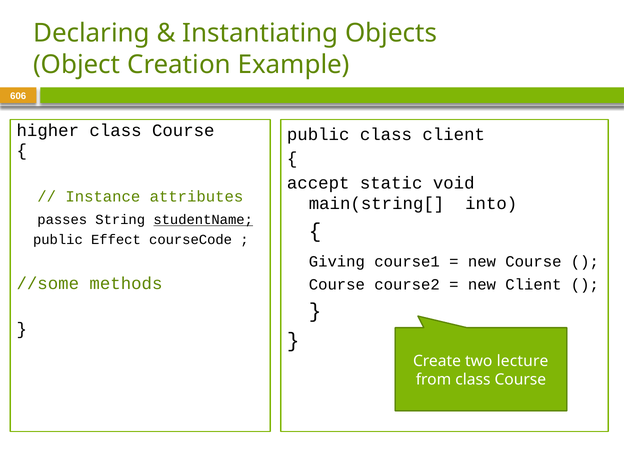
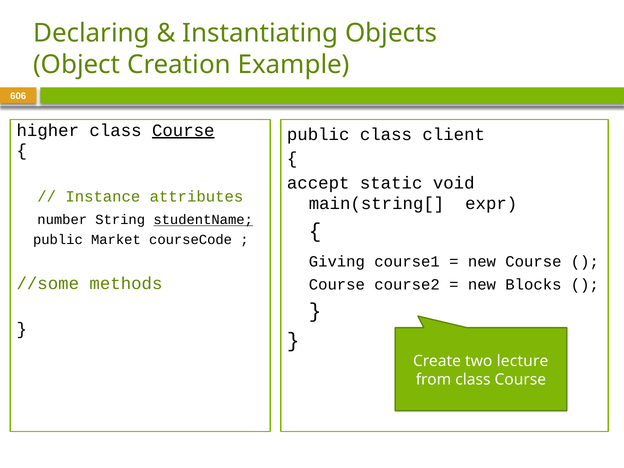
Course underline: none -> present (183, 130)
into: into -> expr (491, 204)
passes: passes -> number (62, 220)
Effect: Effect -> Market (116, 240)
new Client: Client -> Blocks (533, 285)
